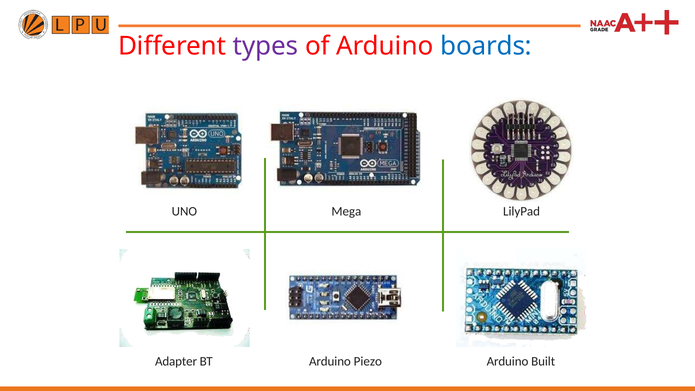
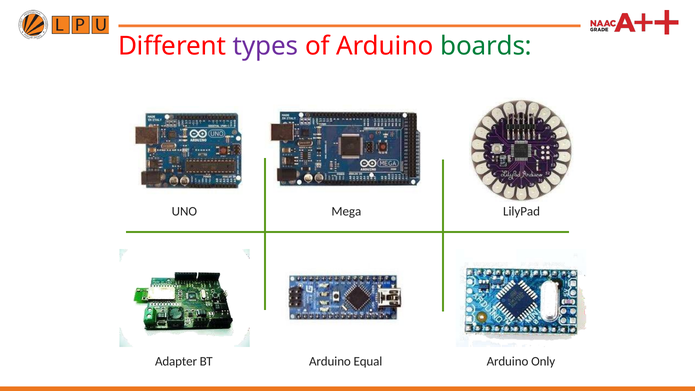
boards colour: blue -> green (486, 46)
Piezo: Piezo -> Equal (368, 362)
Built: Built -> Only (543, 362)
